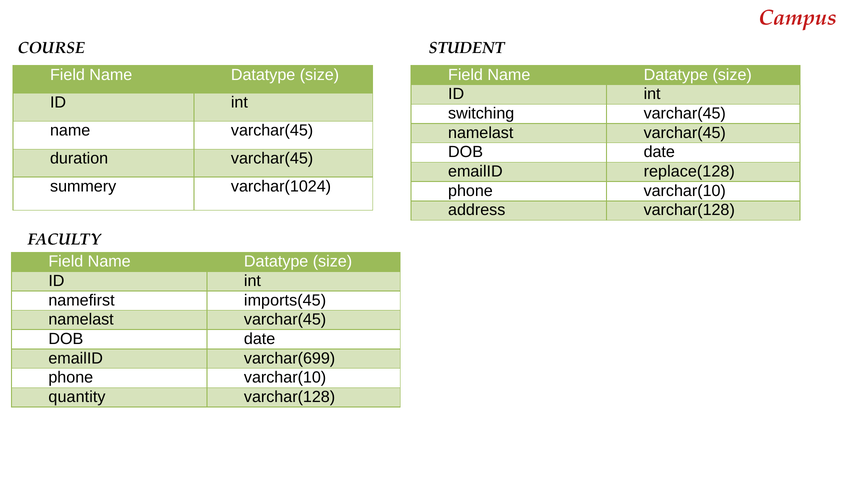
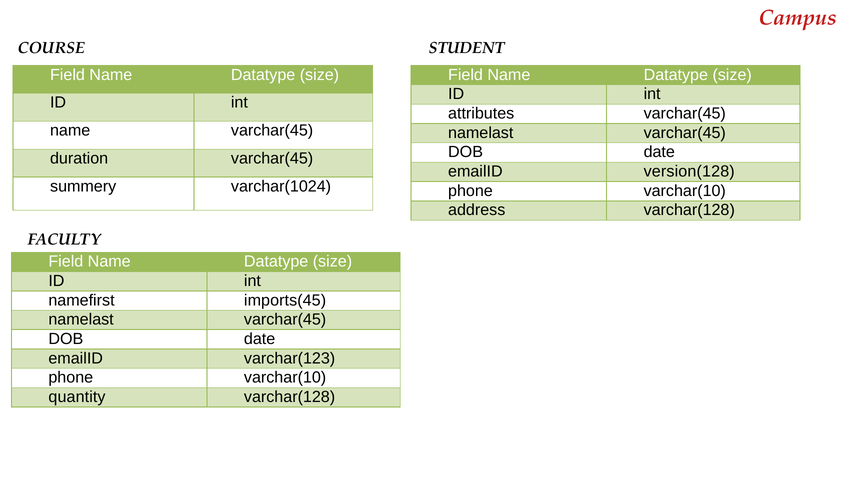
switching: switching -> attributes (481, 114)
replace(128: replace(128 -> version(128 (689, 172)
varchar(699: varchar(699 -> varchar(123 (290, 358)
